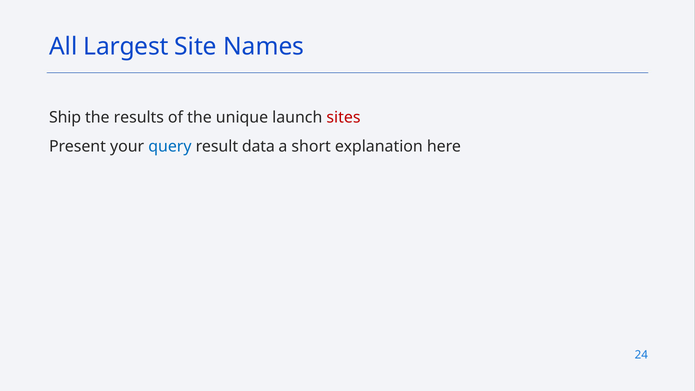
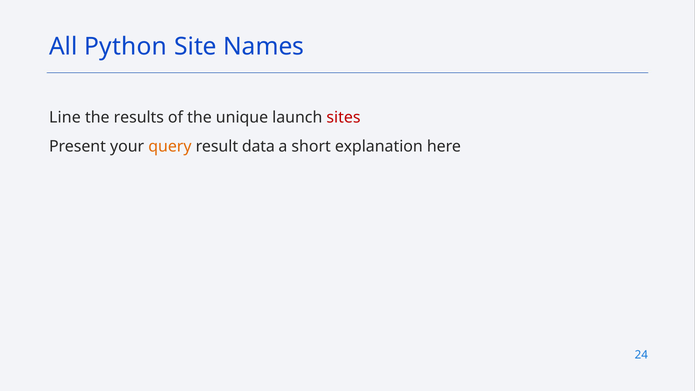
Largest: Largest -> Python (126, 46)
Ship: Ship -> Line (65, 117)
query colour: blue -> orange (170, 147)
